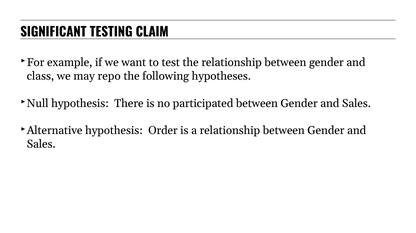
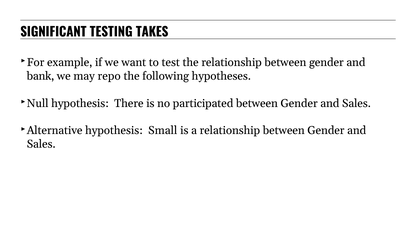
CLAIM: CLAIM -> TAKES (152, 32)
class: class -> bank (41, 76)
Order: Order -> Small (163, 131)
